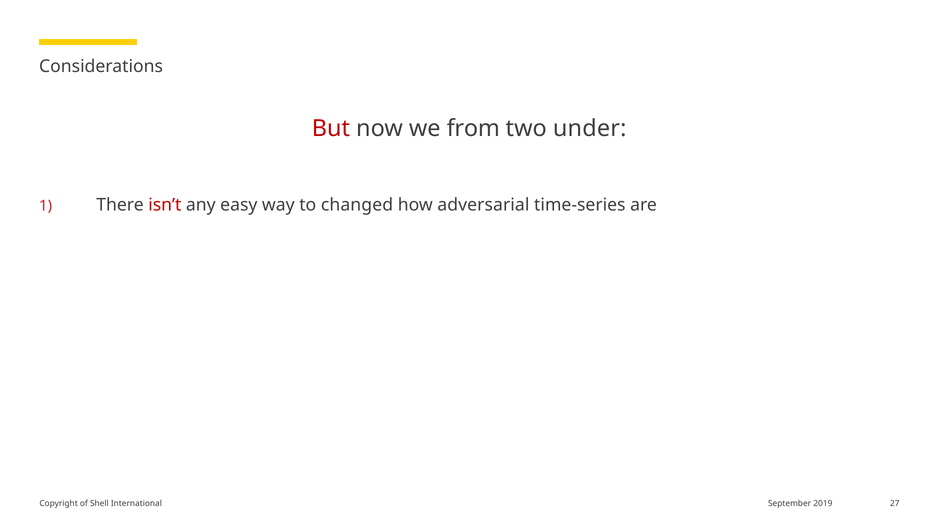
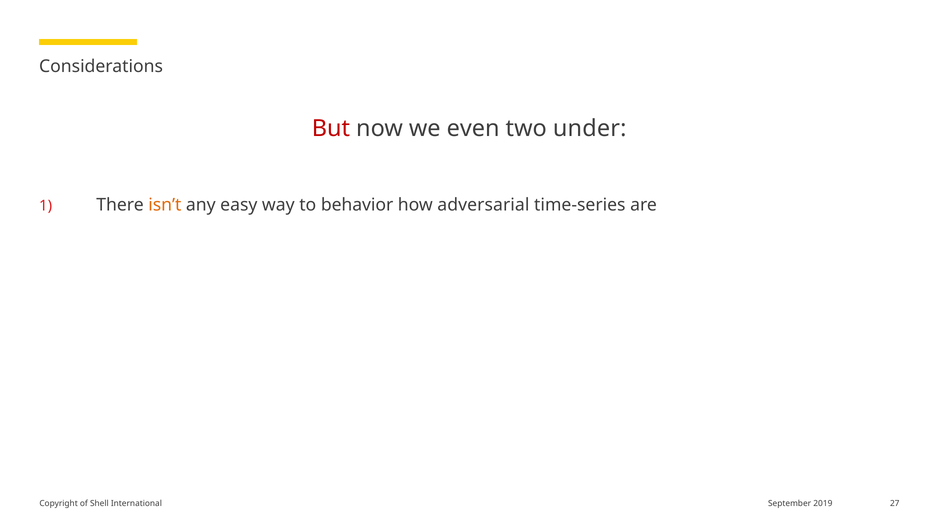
from: from -> even (473, 129)
isn’t colour: red -> orange (165, 205)
changed: changed -> behavior (357, 205)
